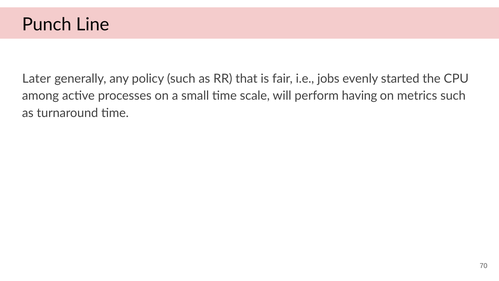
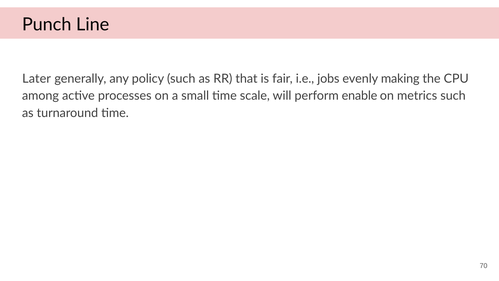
started: started -> making (400, 78)
having: having -> enable (360, 96)
